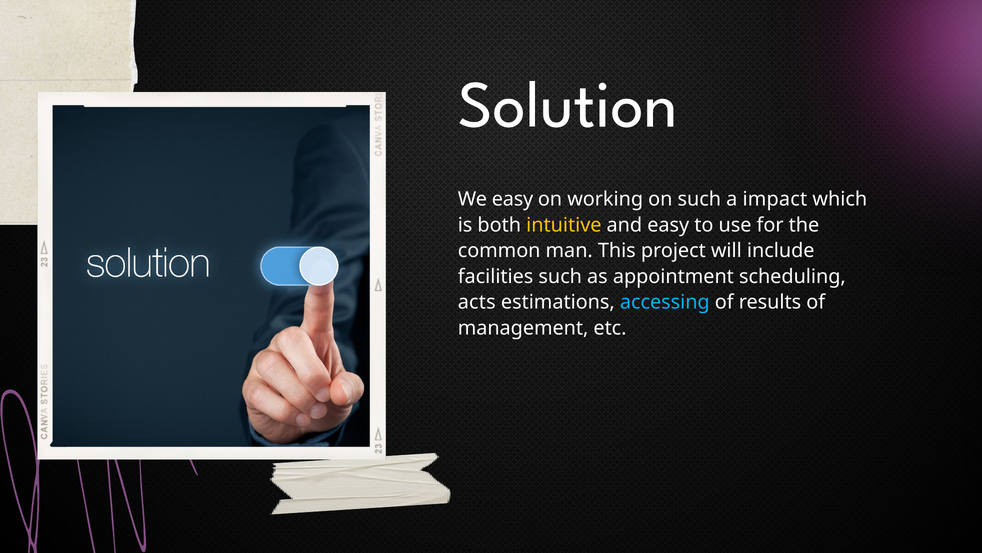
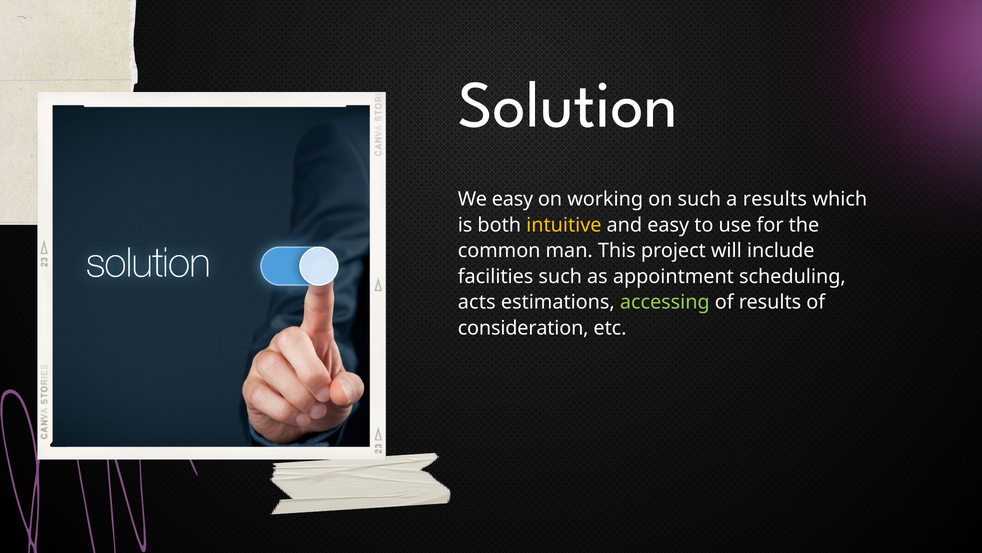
a impact: impact -> results (775, 199)
accessing colour: light blue -> light green (665, 302)
management: management -> consideration (523, 328)
